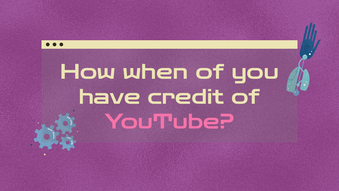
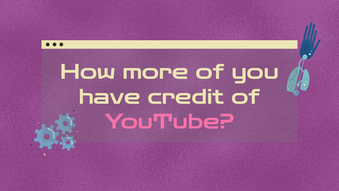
when: when -> more (155, 72)
